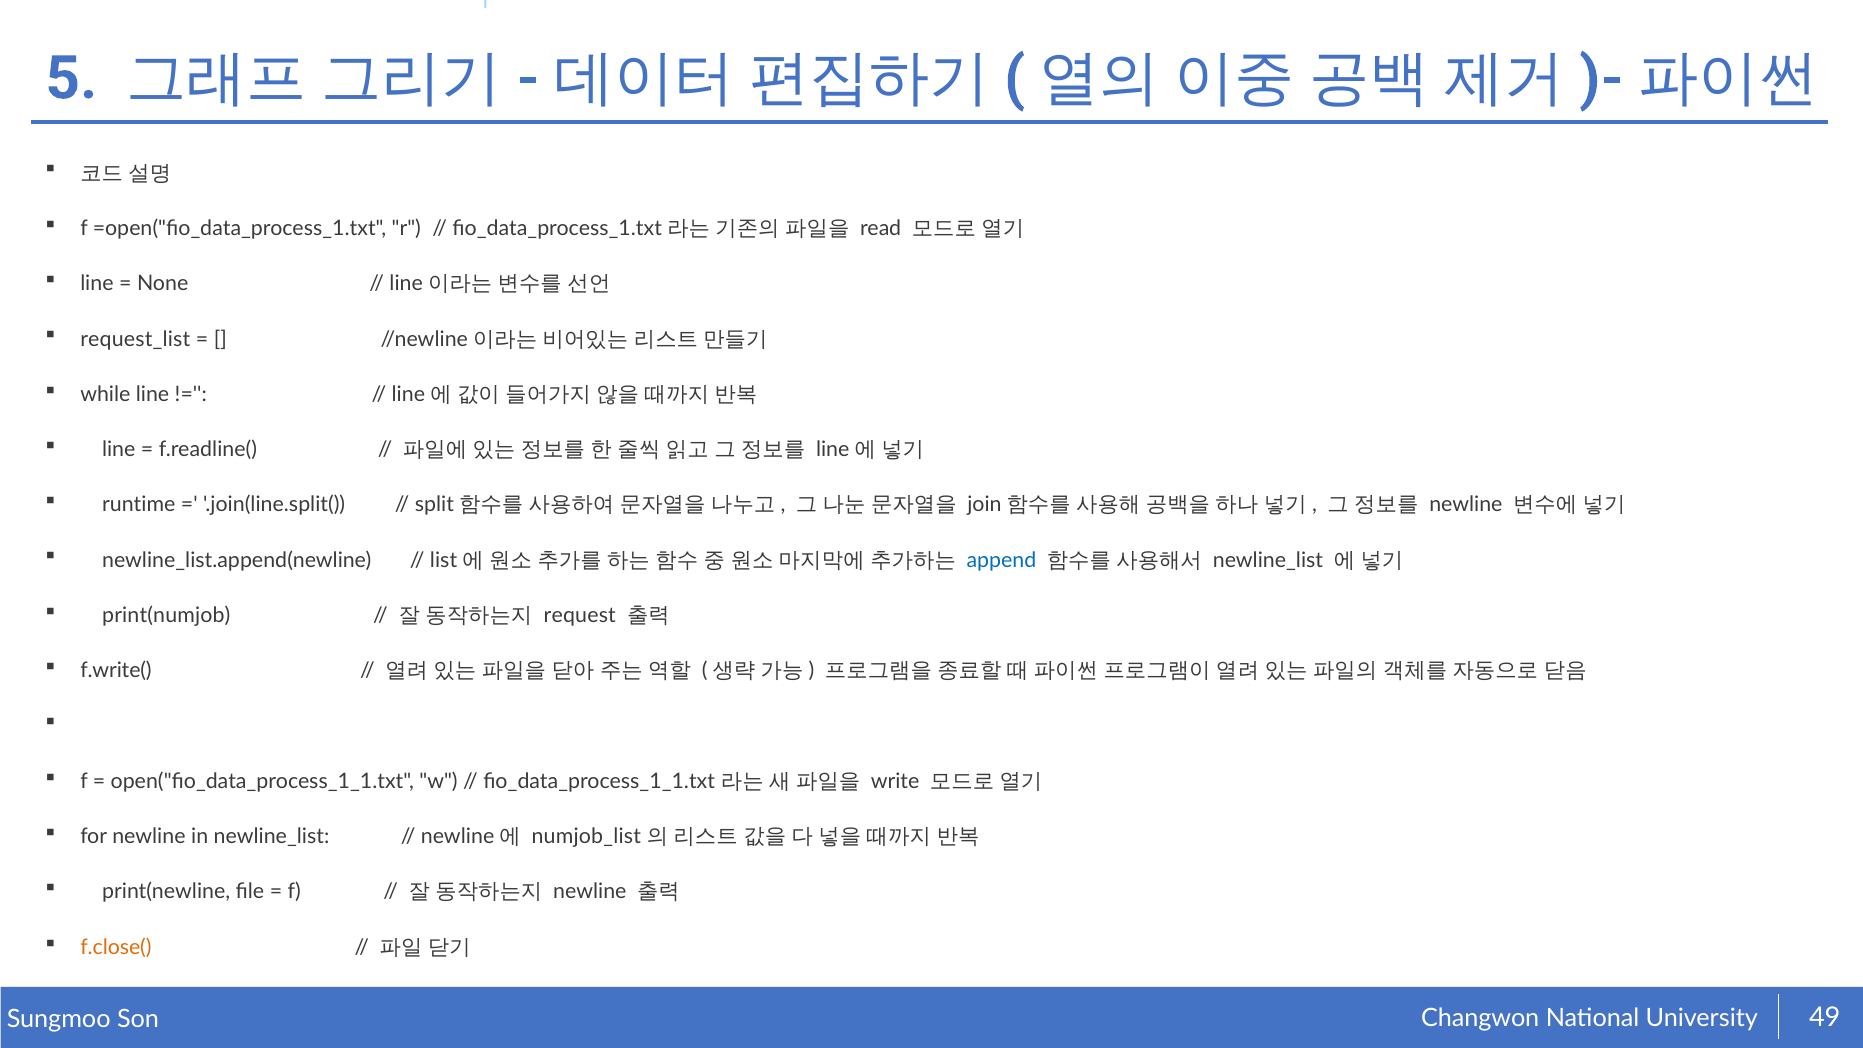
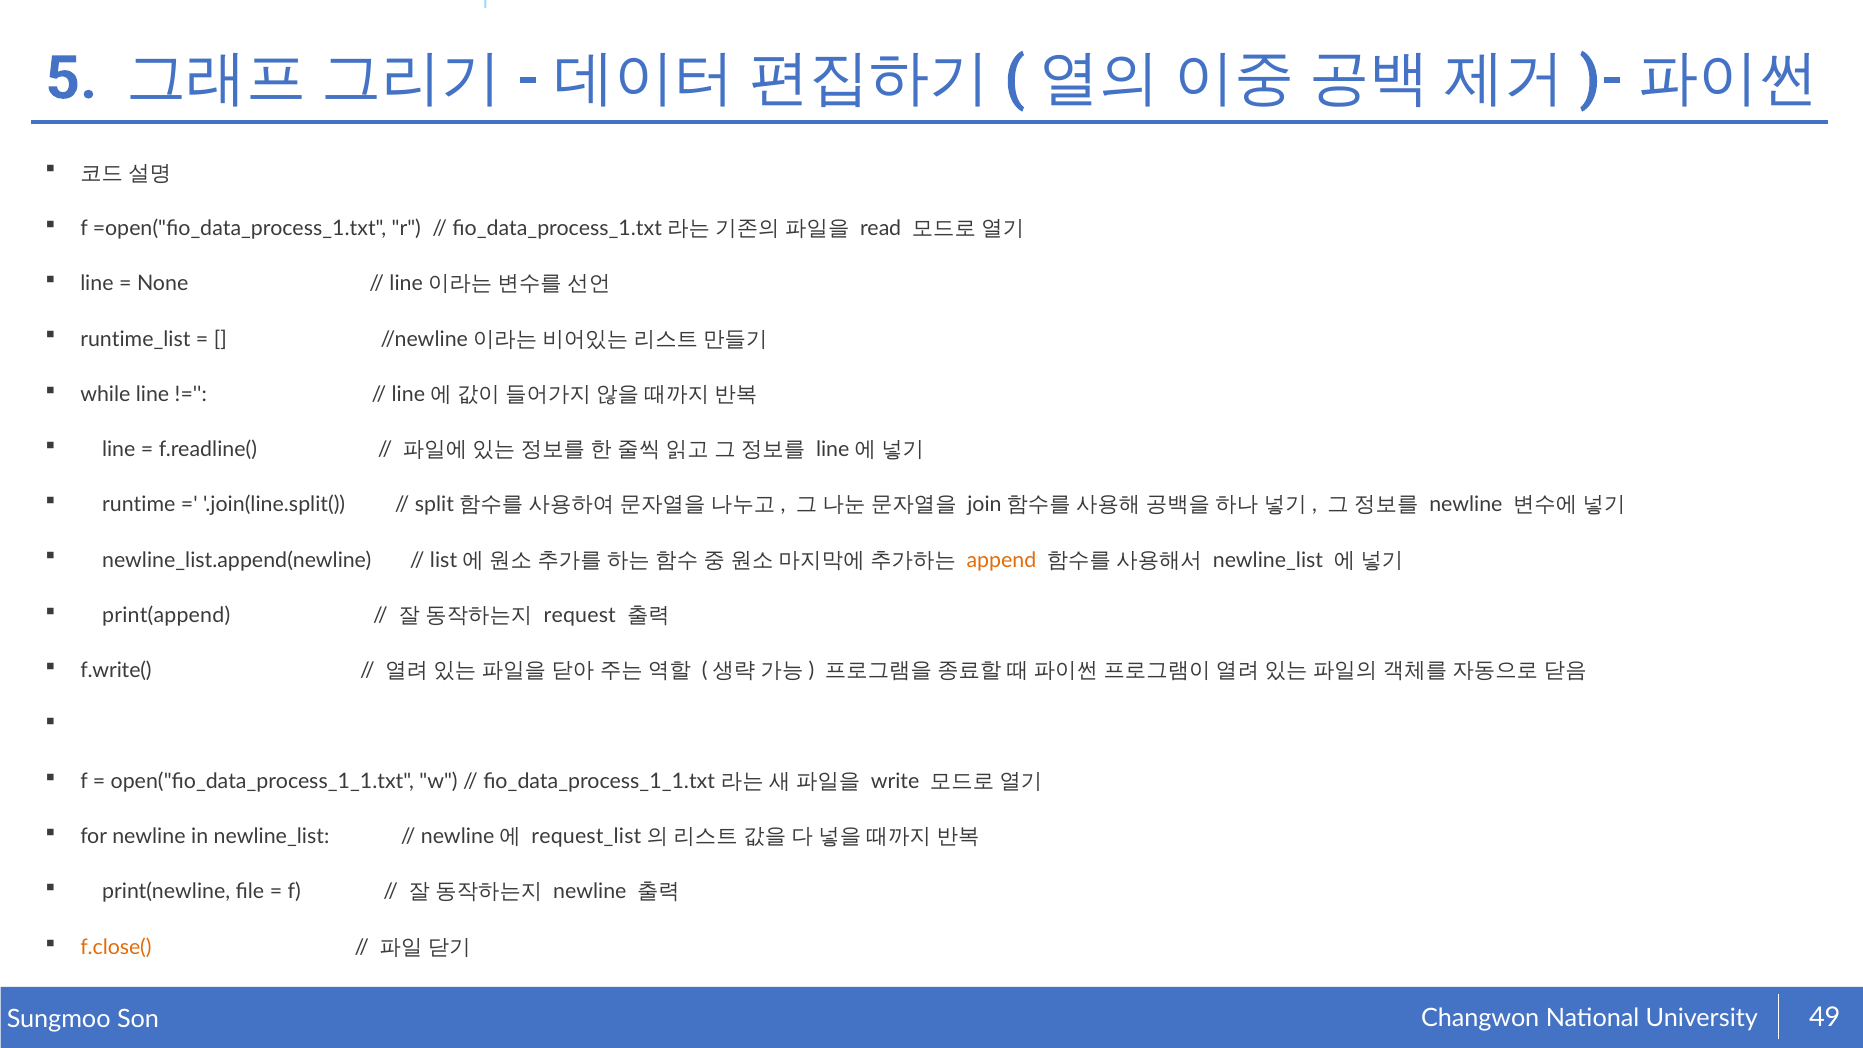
request_list: request_list -> runtime_list (135, 339)
append colour: blue -> orange (1001, 560)
print(numjob: print(numjob -> print(append (166, 615)
numjob_list: numjob_list -> request_list (586, 837)
